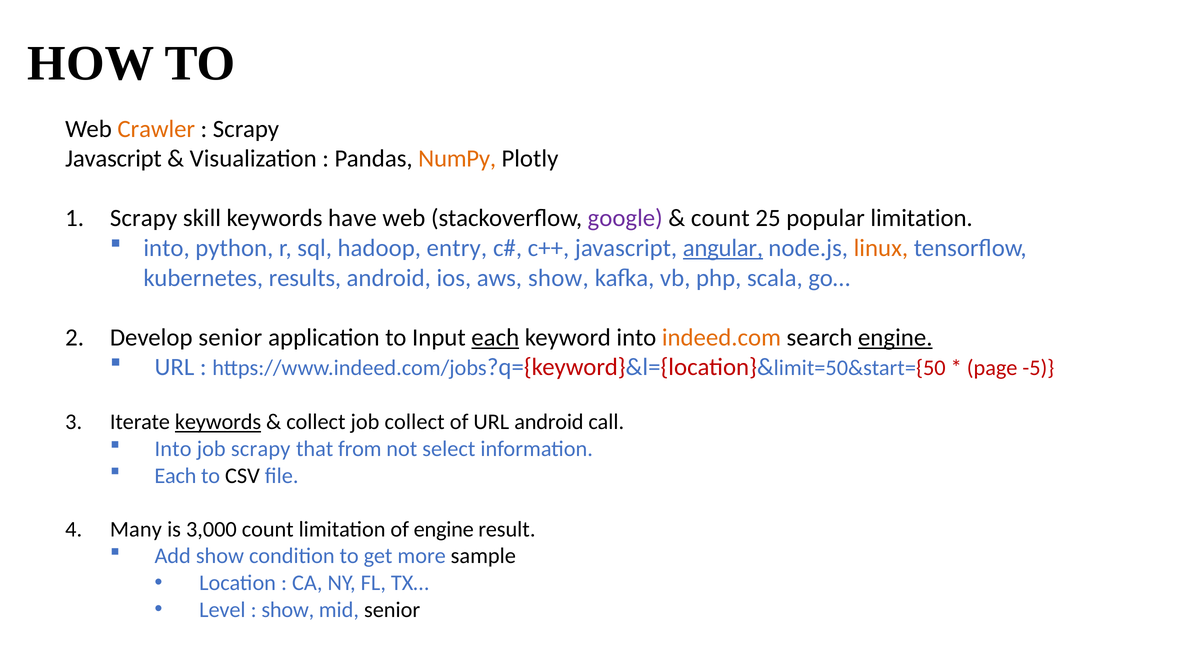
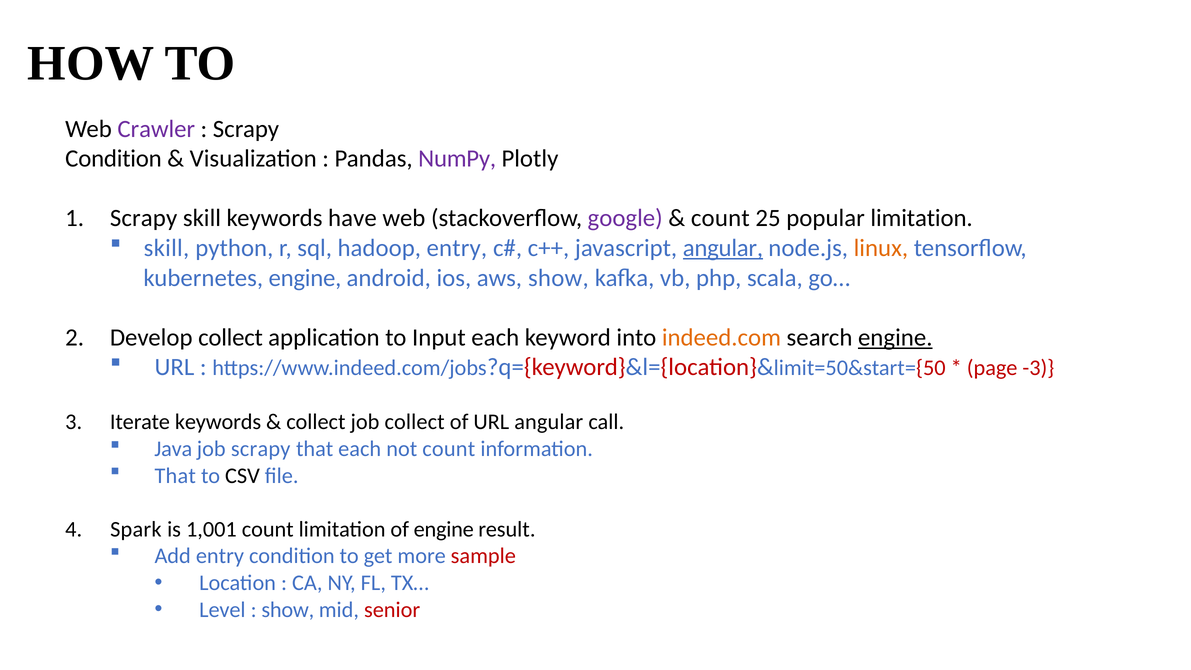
Crawler colour: orange -> purple (156, 129)
Javascript: Javascript -> Condition (113, 159)
NumPy colour: orange -> purple (457, 159)
into: into -> skill (166, 248)
kubernetes results: results -> engine (305, 278)
Develop senior: senior -> collect (231, 337)
each underline: present -> none (495, 337)
-5: -5 -> -3 (1038, 368)
keywords underline: present -> none (218, 422)
URL android: android -> angular (549, 422)
Into: Into -> Java (173, 449)
that from: from -> each (360, 449)
not select: select -> count (449, 449)
Each: Each -> That (175, 476)
Many: Many -> Spark (136, 529)
3,000: 3,000 -> 1,001 (211, 529)
Add show: show -> entry (220, 556)
sample colour: black -> red (483, 556)
senior colour: black -> red (392, 610)
